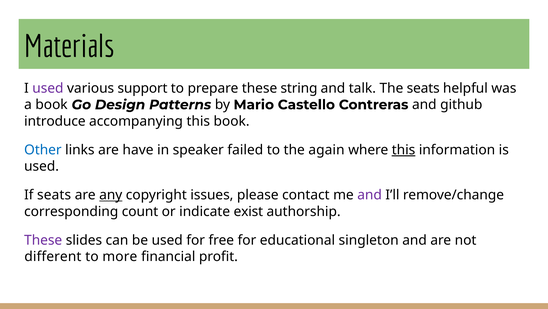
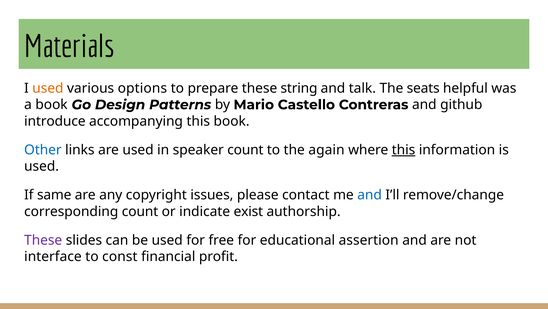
used colour: purple -> orange (48, 88)
support: support -> options (142, 88)
are have: have -> used (138, 150)
speaker failed: failed -> count (245, 150)
If seats: seats -> same (54, 195)
any underline: present -> none (111, 195)
and colour: purple -> blue (370, 195)
singleton: singleton -> assertion (369, 240)
different: different -> interface (53, 256)
more: more -> const (120, 256)
